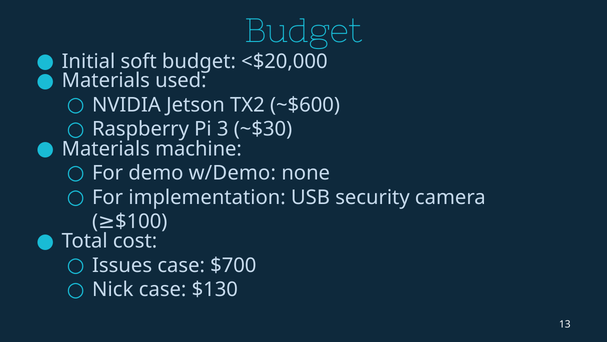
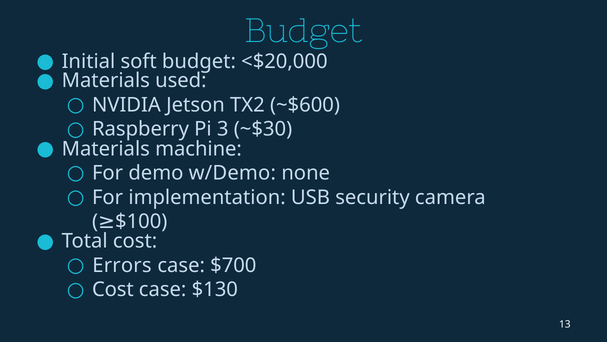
Issues: Issues -> Errors (122, 265)
Nick: Nick -> Cost (113, 289)
